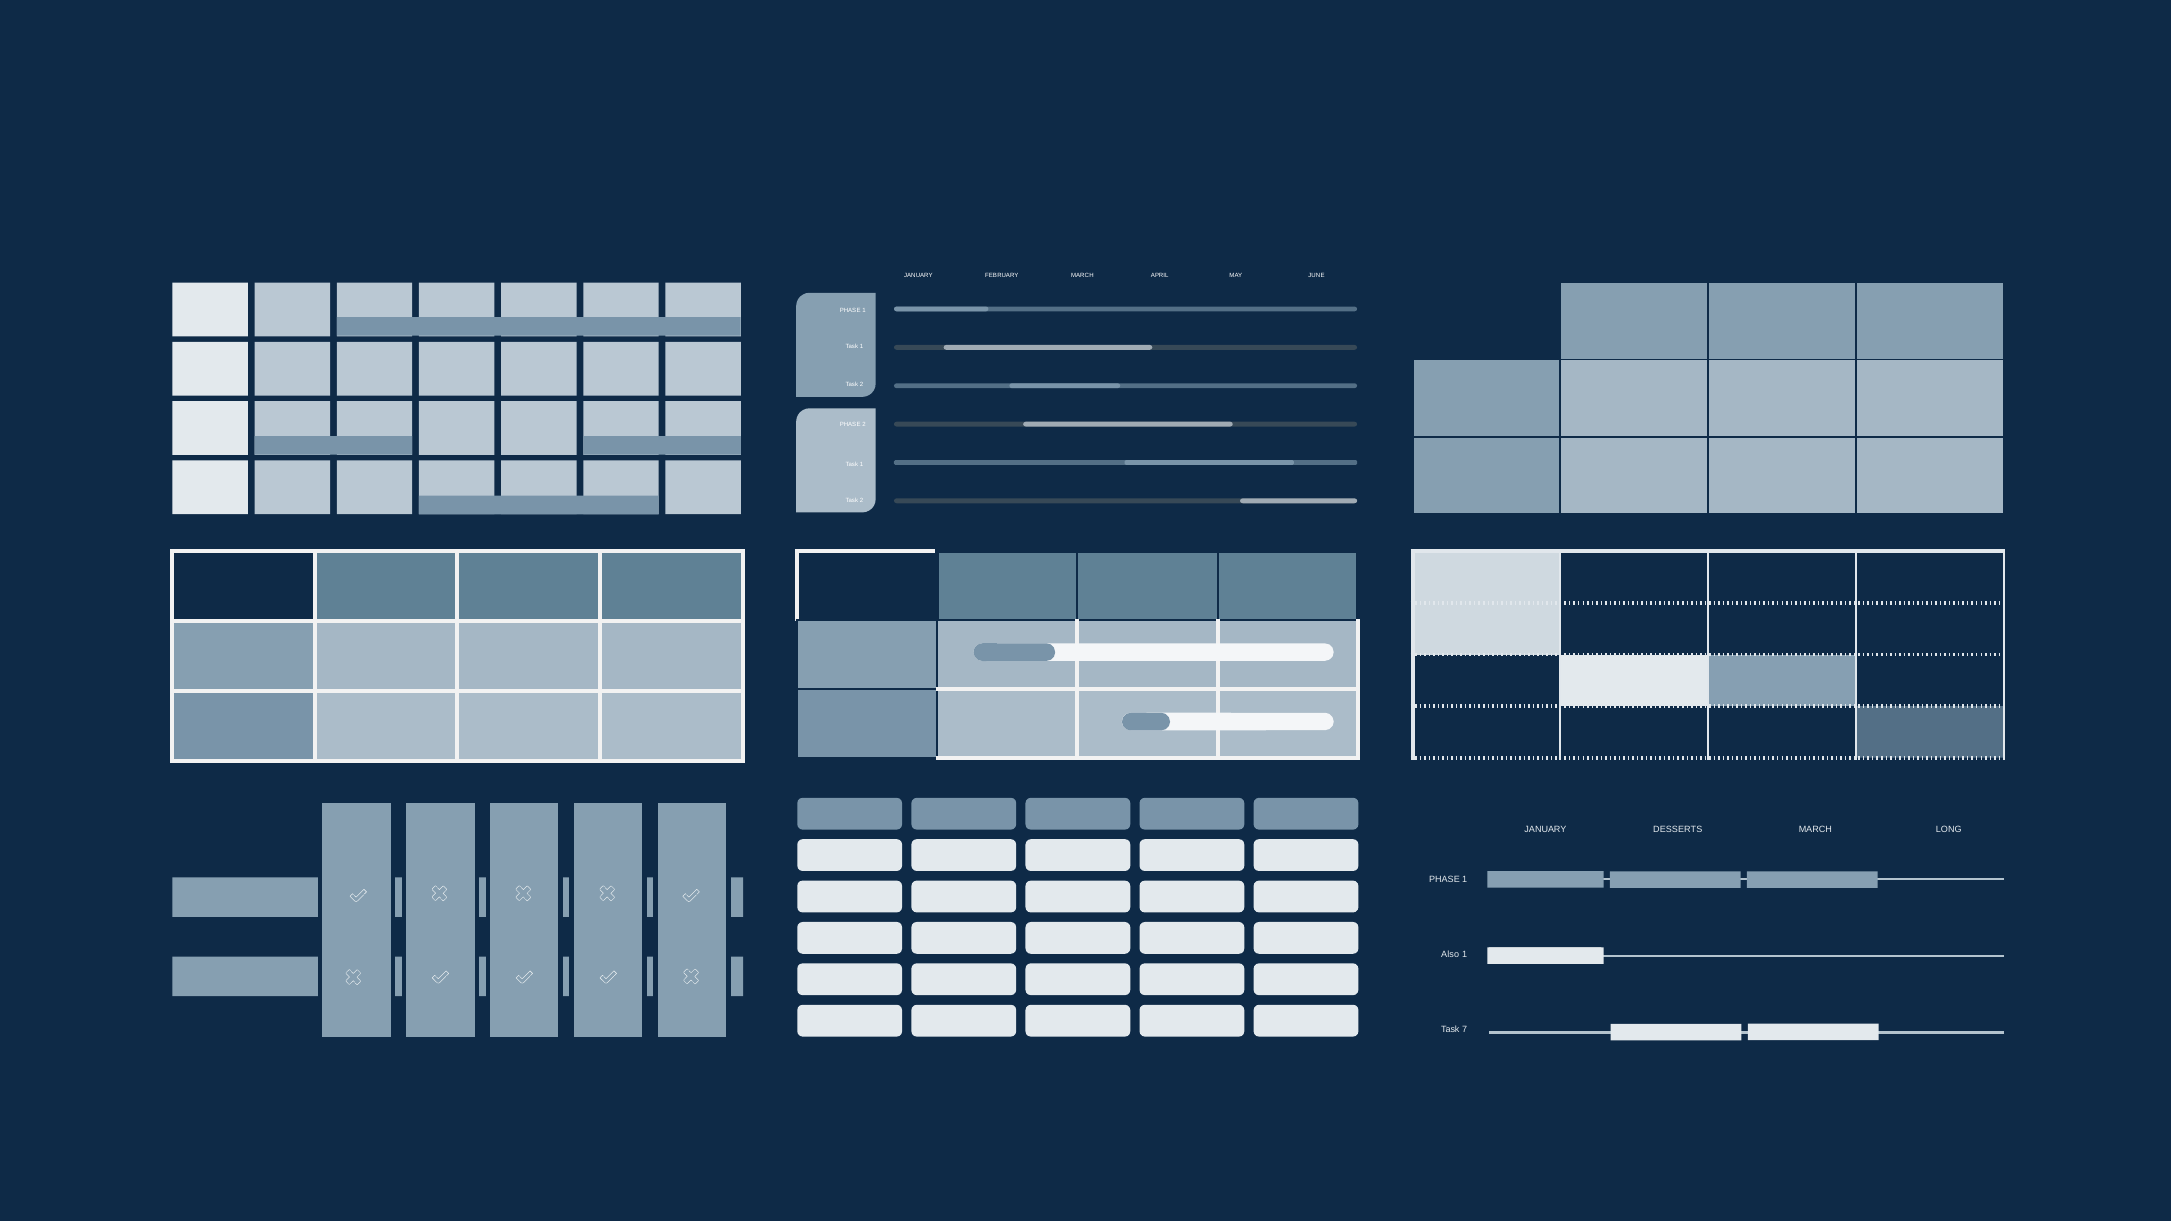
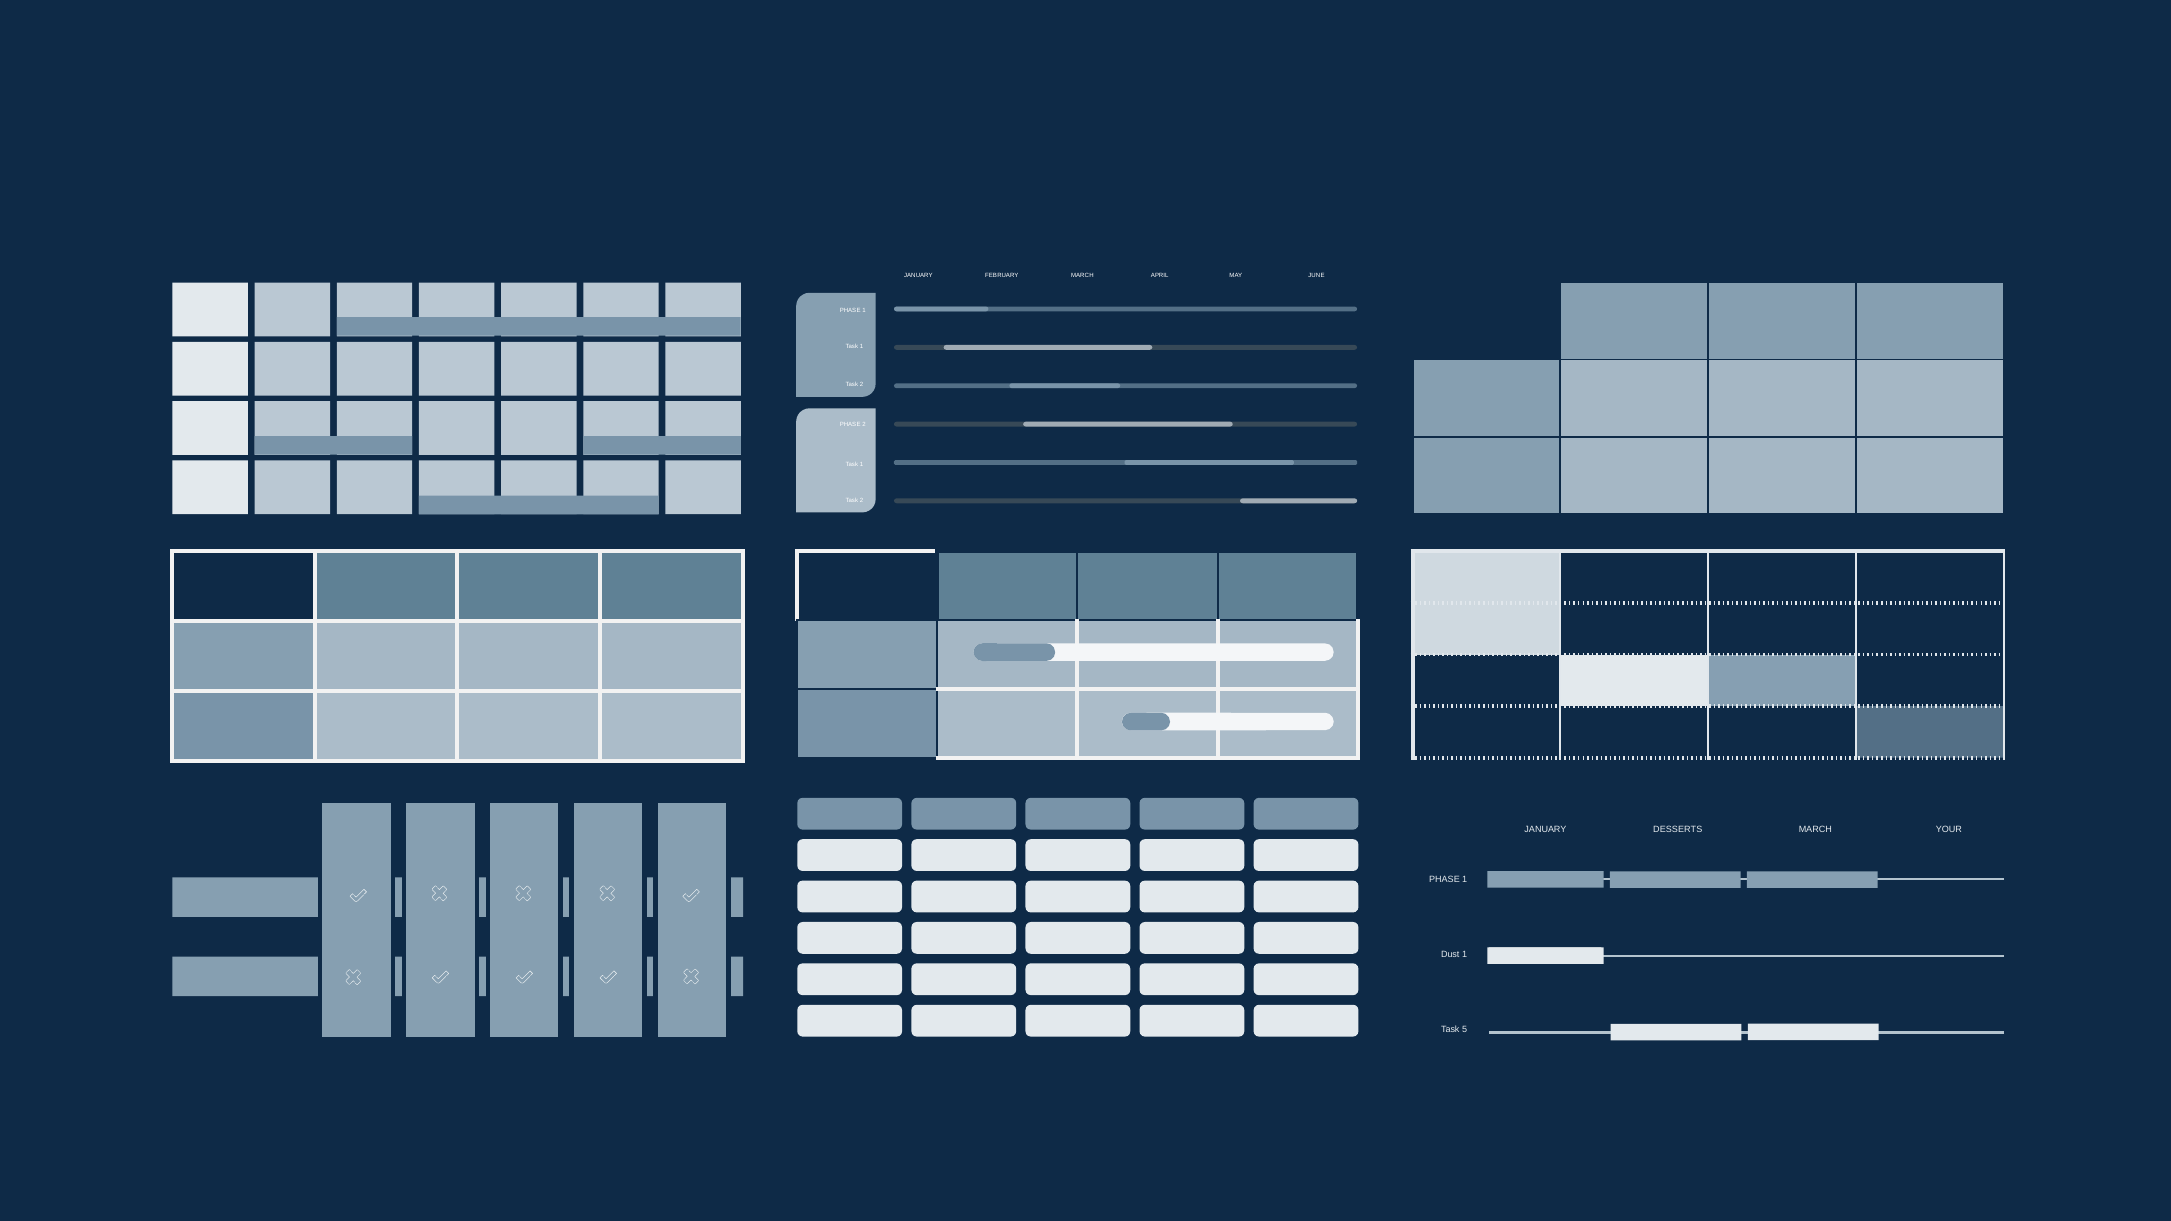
LONG: LONG -> YOUR (1949, 830)
Also: Also -> Dust (1450, 955)
7: 7 -> 5 (1465, 1030)
